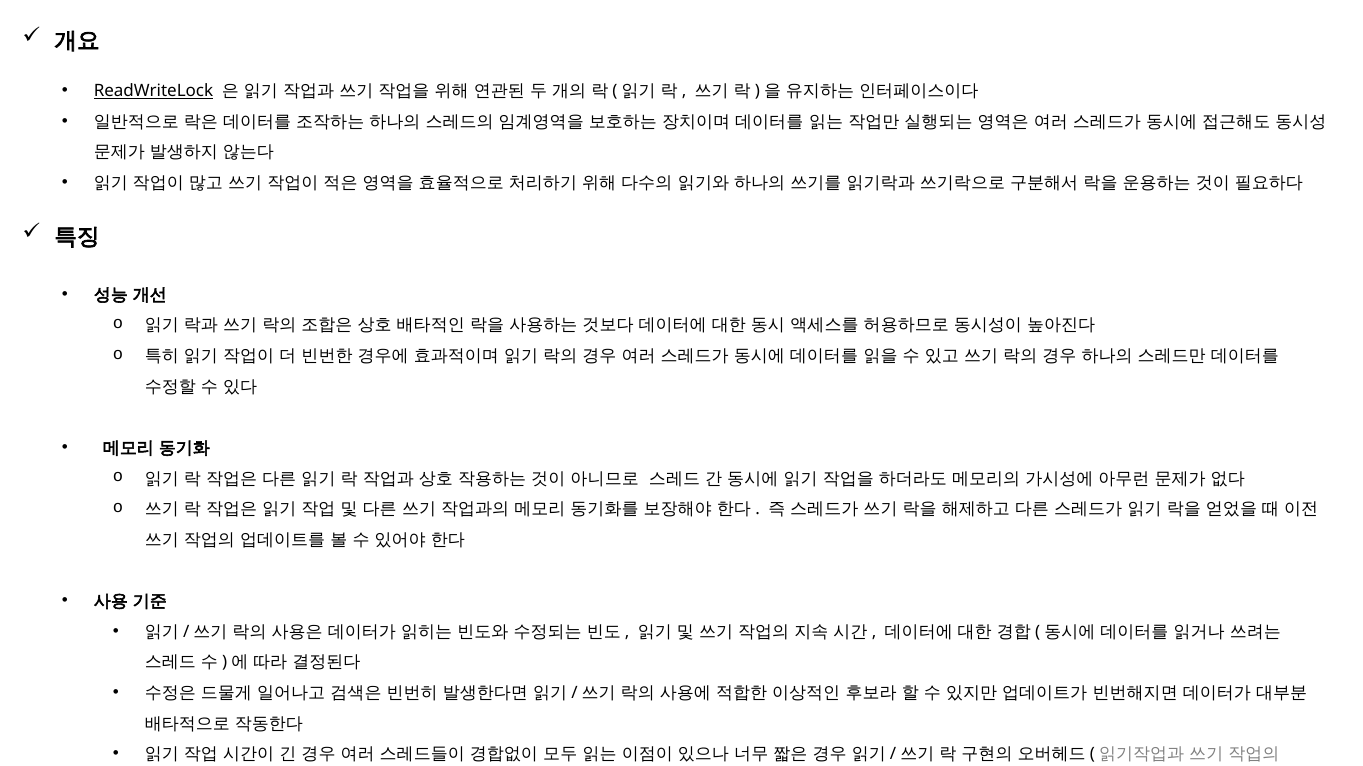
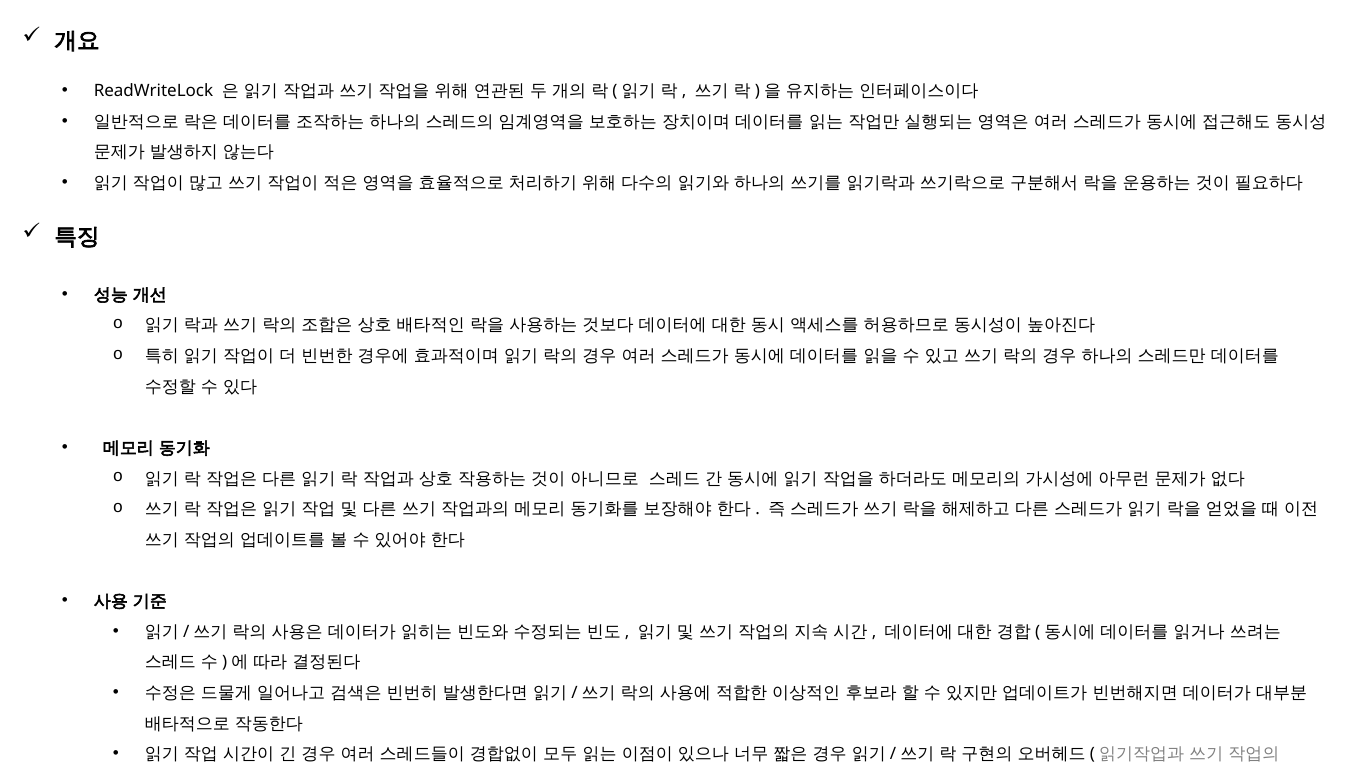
ReadWriteLock underline: present -> none (153, 91)
